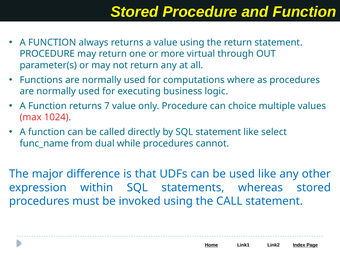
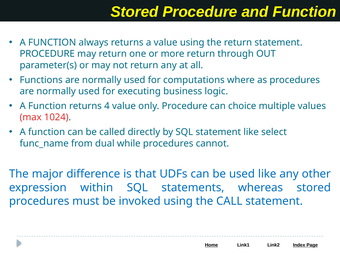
more virtual: virtual -> return (201, 54)
7: 7 -> 4 (107, 106)
